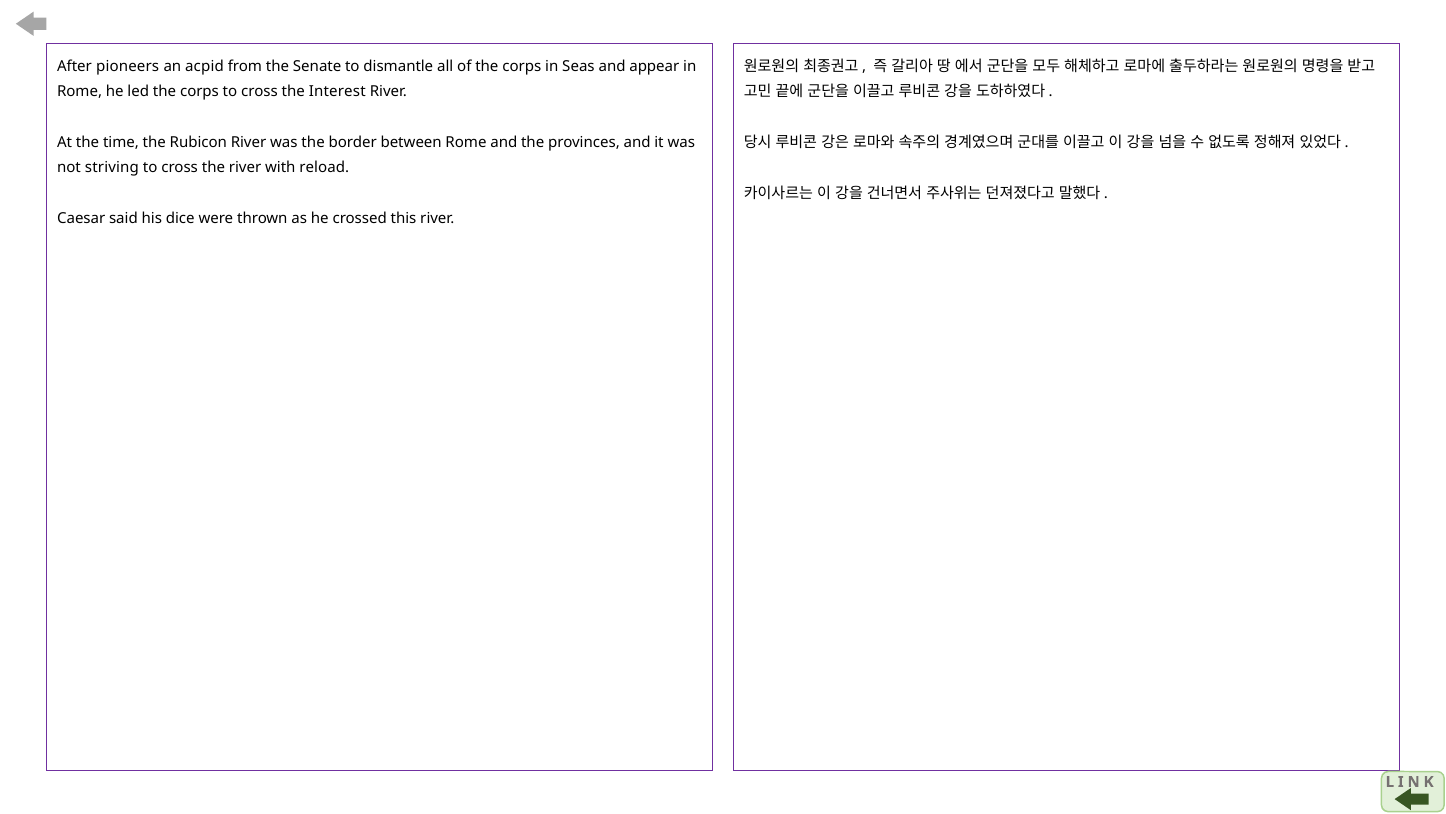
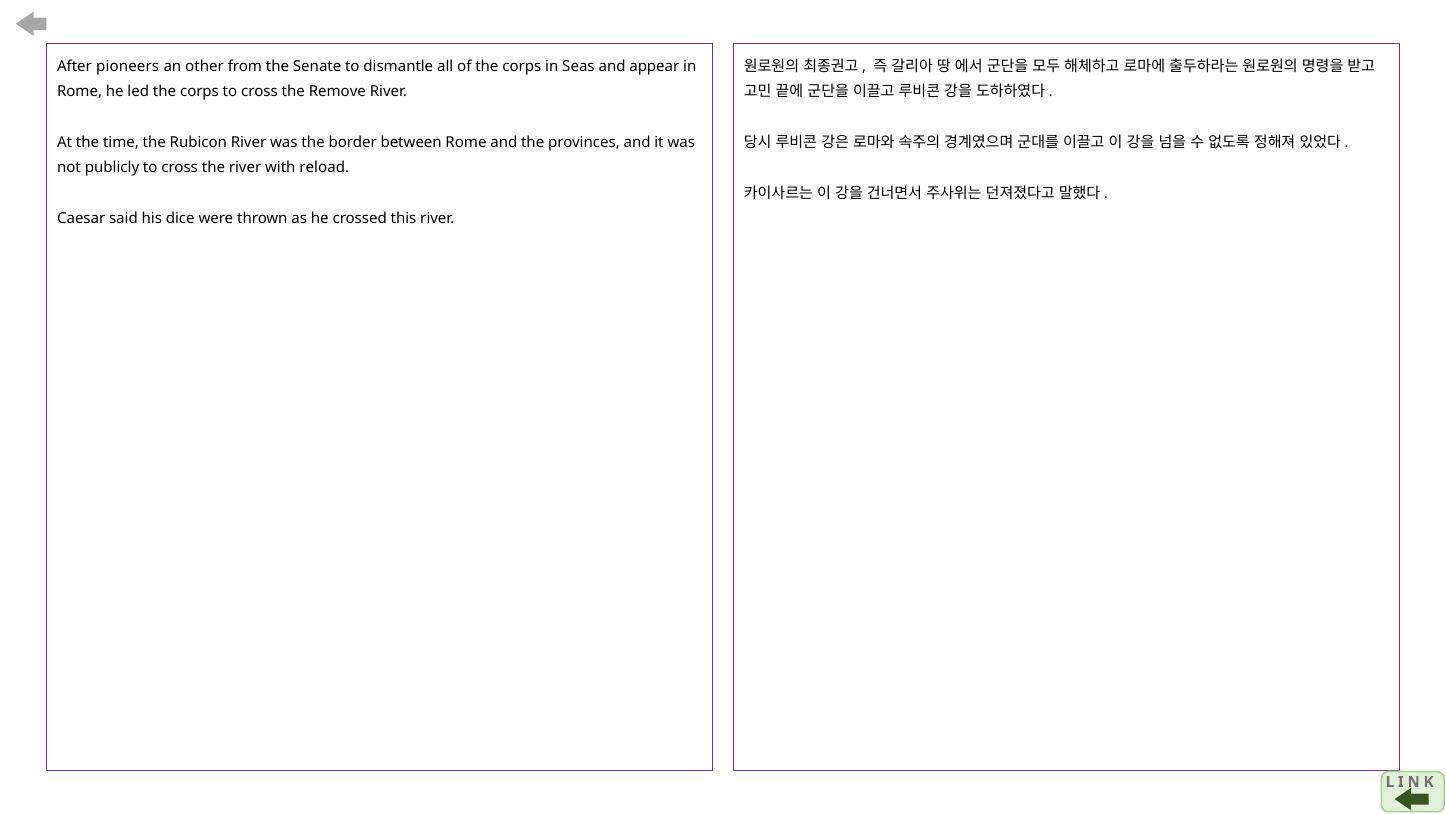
acpid: acpid -> other (205, 66)
Interest: Interest -> Remove (337, 92)
striving: striving -> publicly (112, 168)
